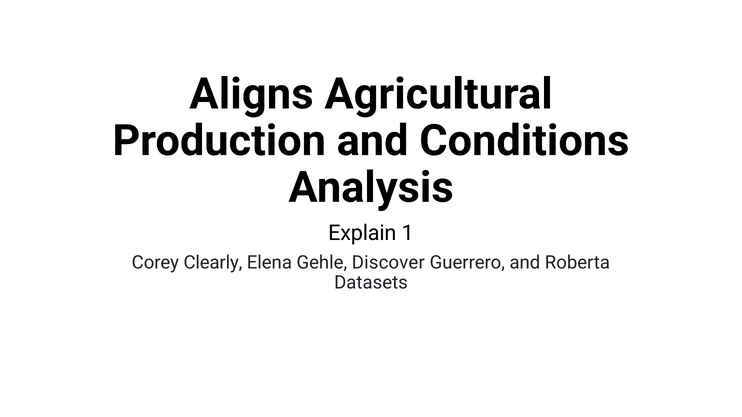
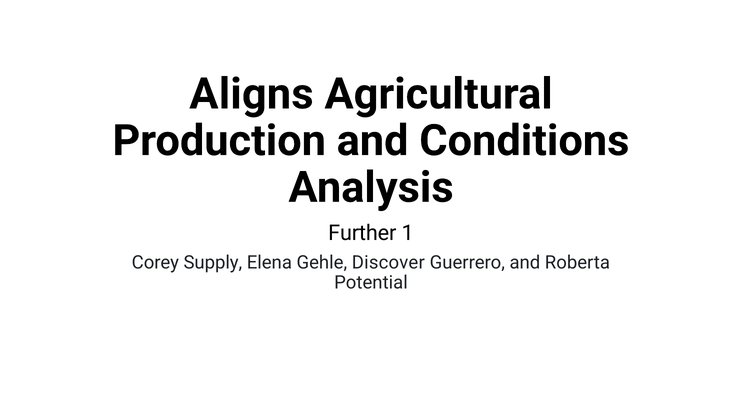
Explain: Explain -> Further (362, 234)
Clearly: Clearly -> Supply (213, 263)
Datasets: Datasets -> Potential (371, 283)
